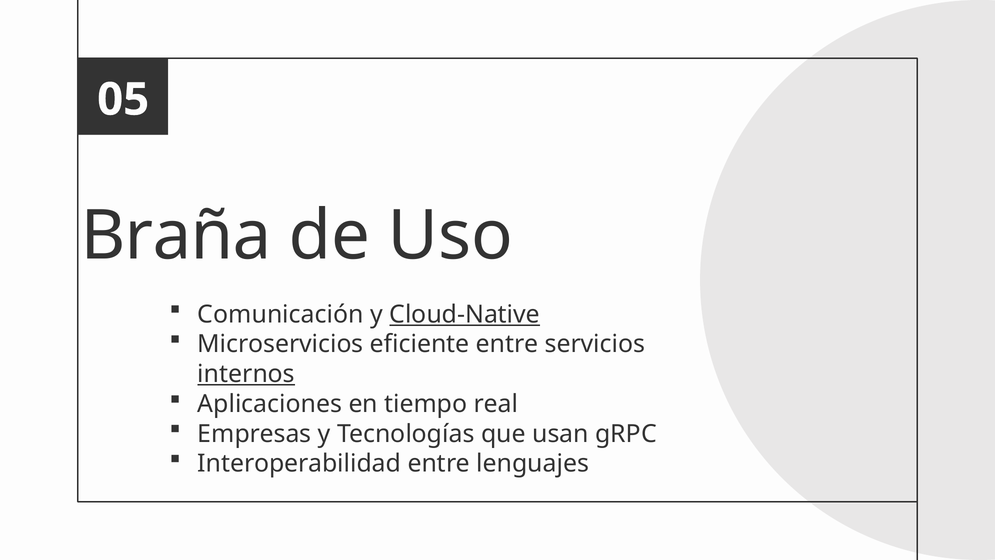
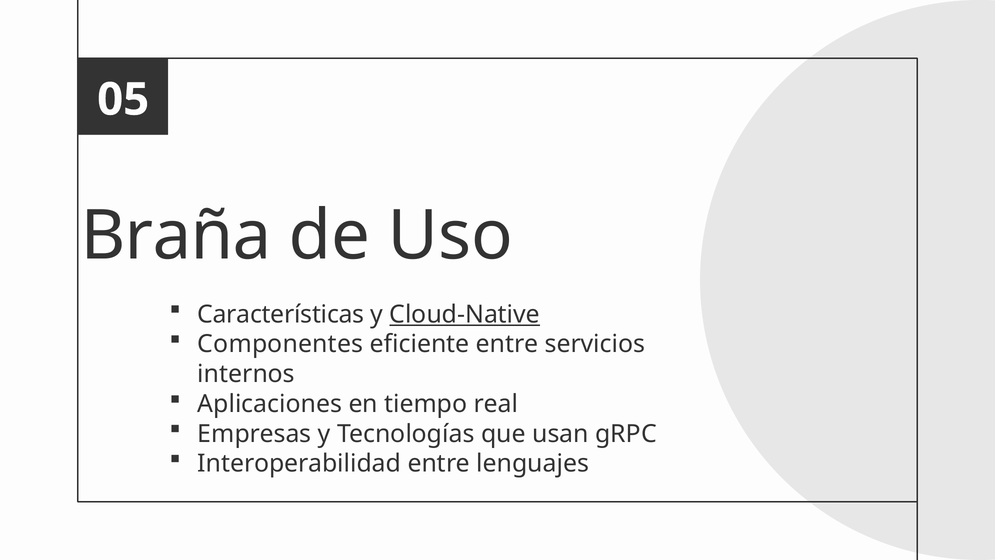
Comunicación: Comunicación -> Características (281, 314)
Microservicios: Microservicios -> Componentes (280, 344)
internos underline: present -> none (246, 374)
